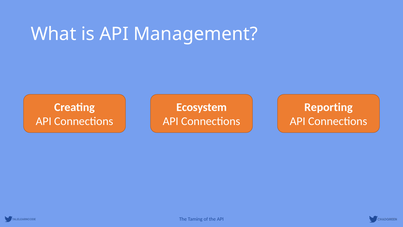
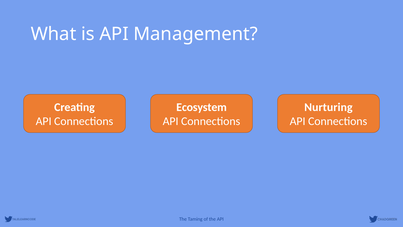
Reporting: Reporting -> Nurturing (328, 107)
